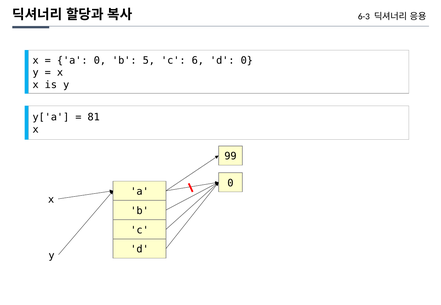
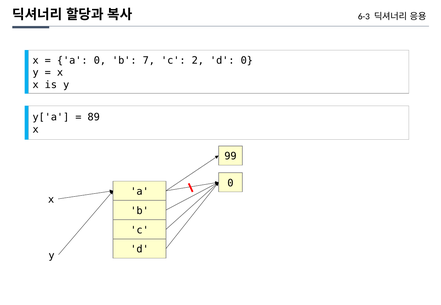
5: 5 -> 7 (149, 60)
6: 6 -> 2 (198, 60)
81: 81 -> 89 (94, 117)
